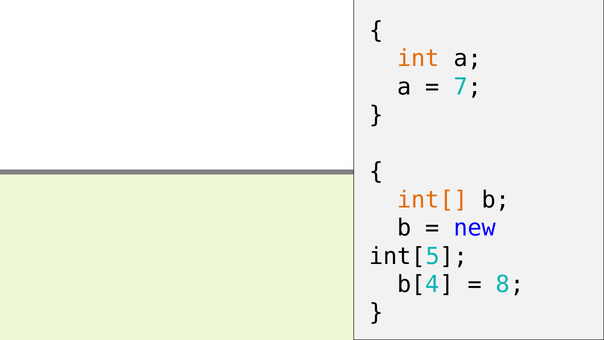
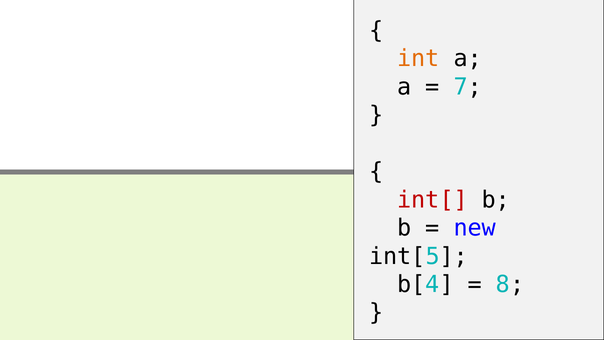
int[ colour: orange -> red (433, 200)
